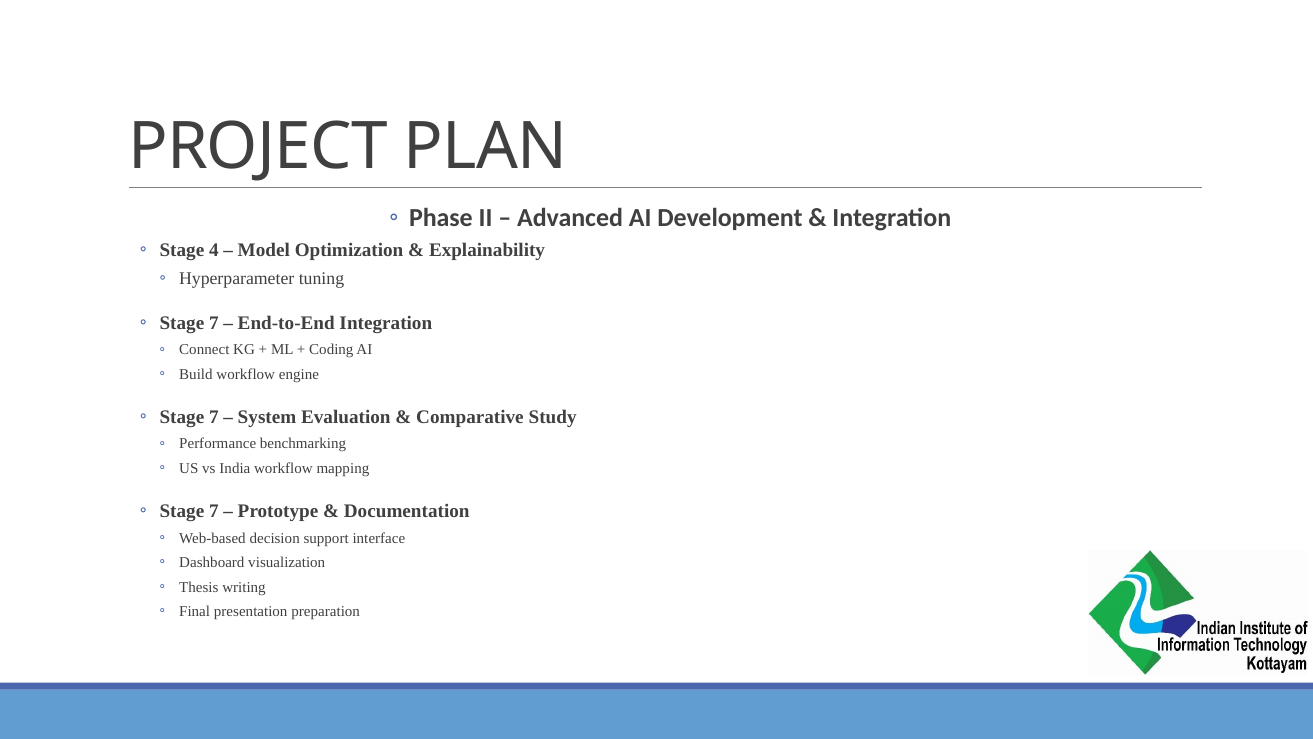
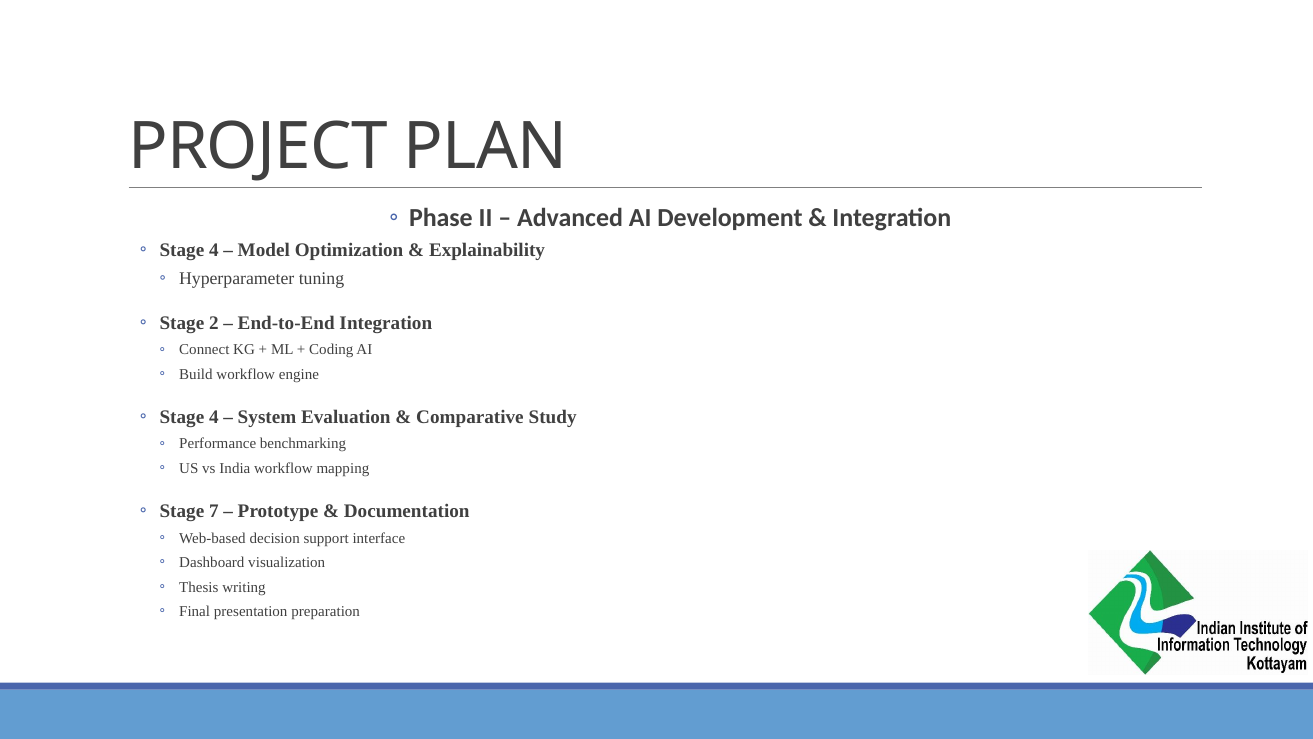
7: 7 -> 2 (214, 323)
7: 7 -> 4 (214, 417)
